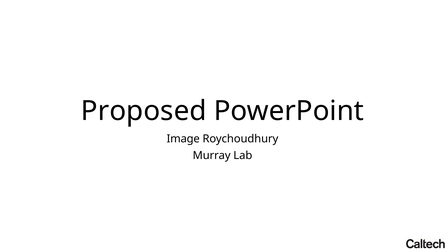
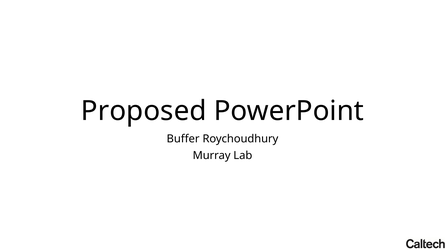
Image: Image -> Buffer (183, 139)
